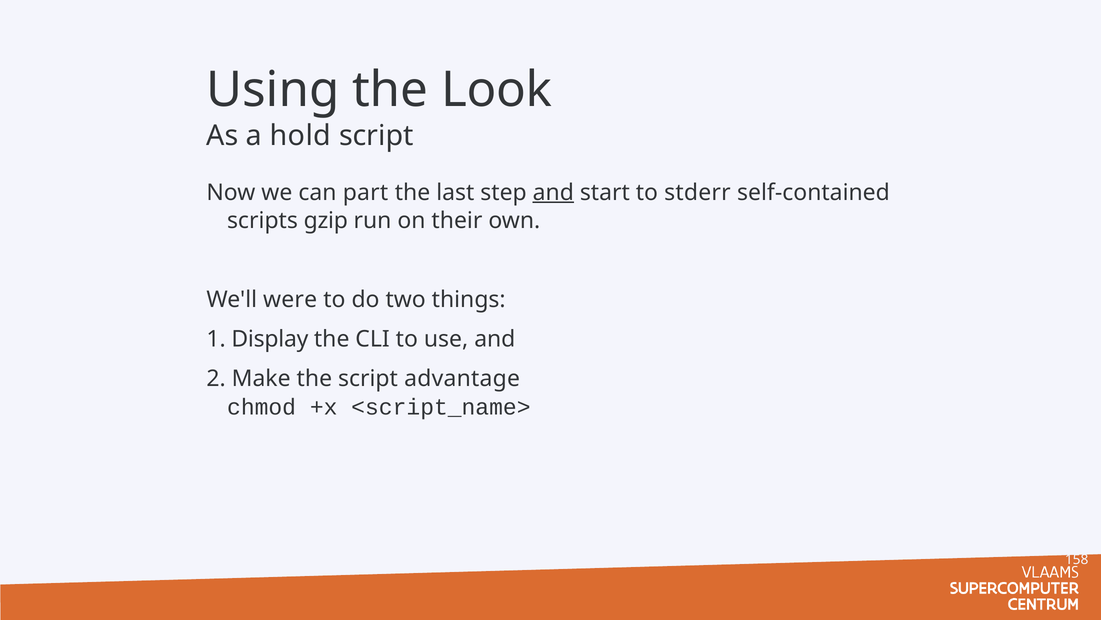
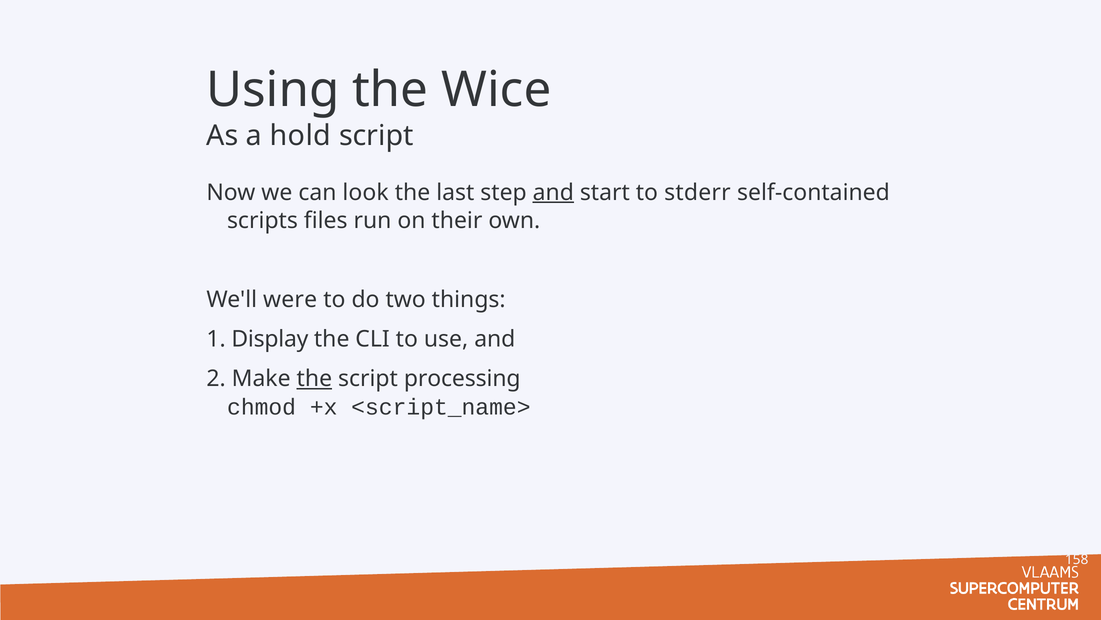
Look: Look -> Wice (496, 90)
part: part -> look (366, 192)
gzip: gzip -> files (326, 220)
the underline: none -> present (314, 378)
advantage: advantage -> processing (462, 378)
